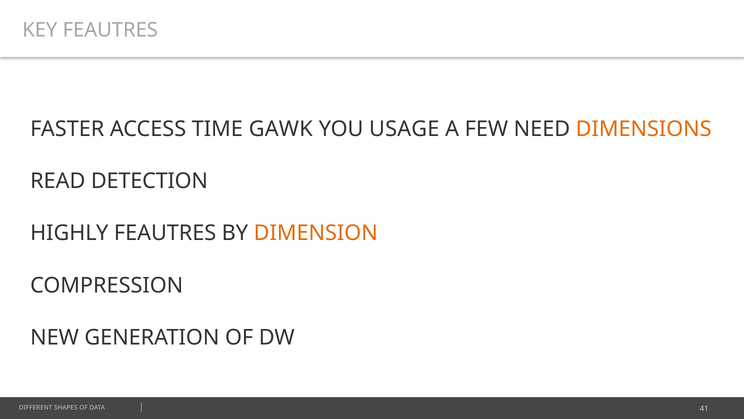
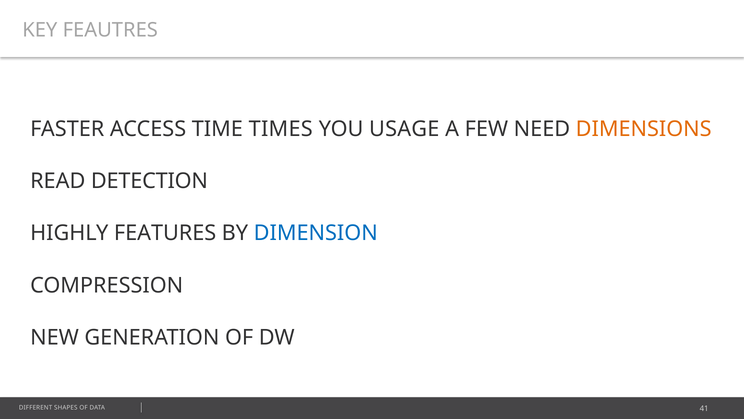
GAWK: GAWK -> TIMES (281, 129)
HIGHLY FEAUTRES: FEAUTRES -> FEATURES (165, 233)
DIMENSION colour: orange -> blue (316, 233)
